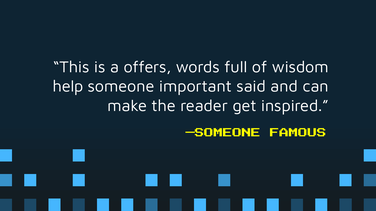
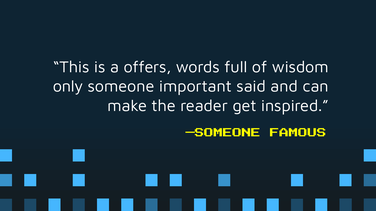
help: help -> only (68, 87)
